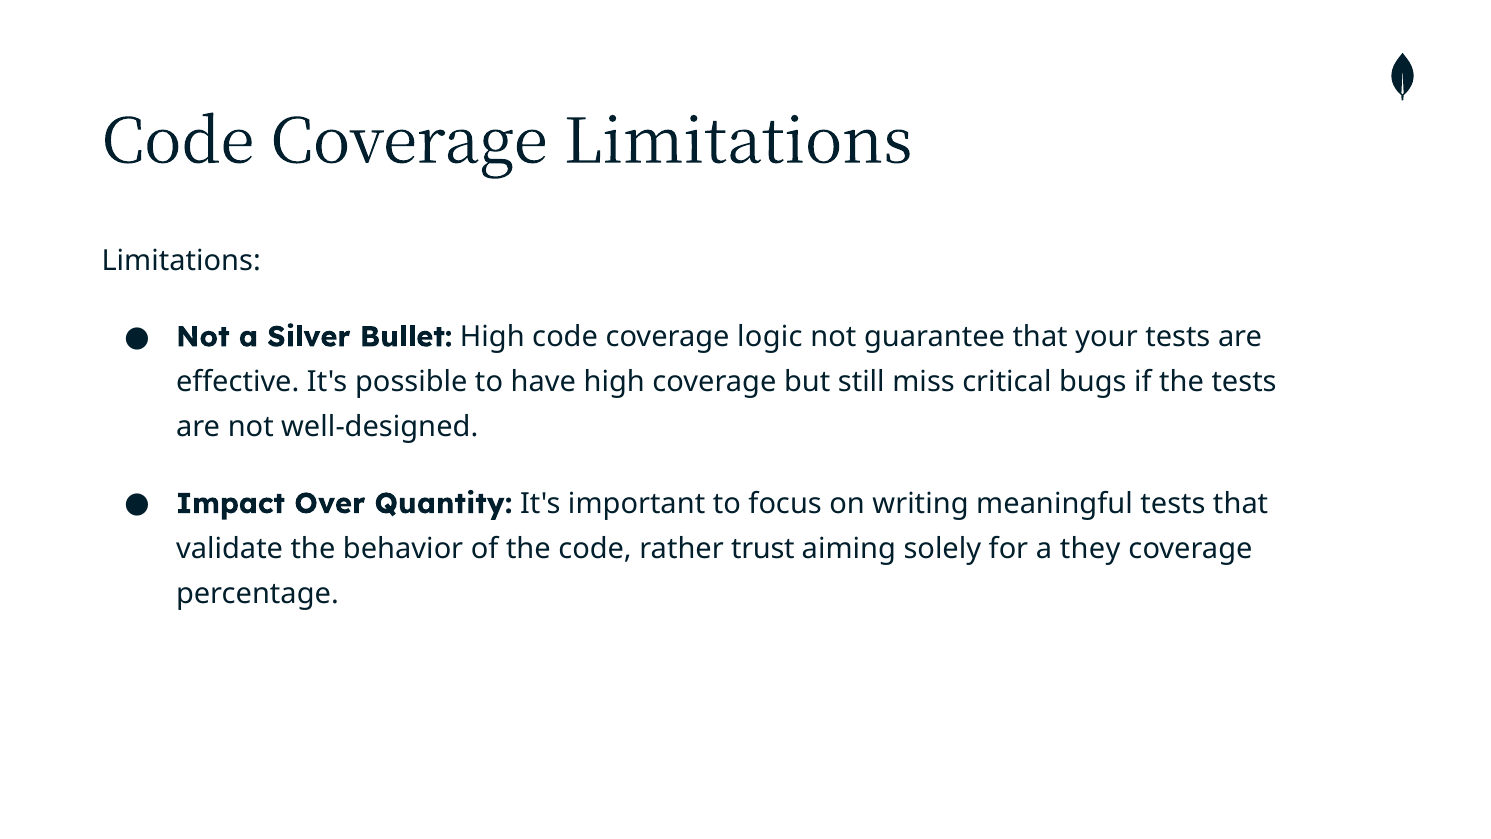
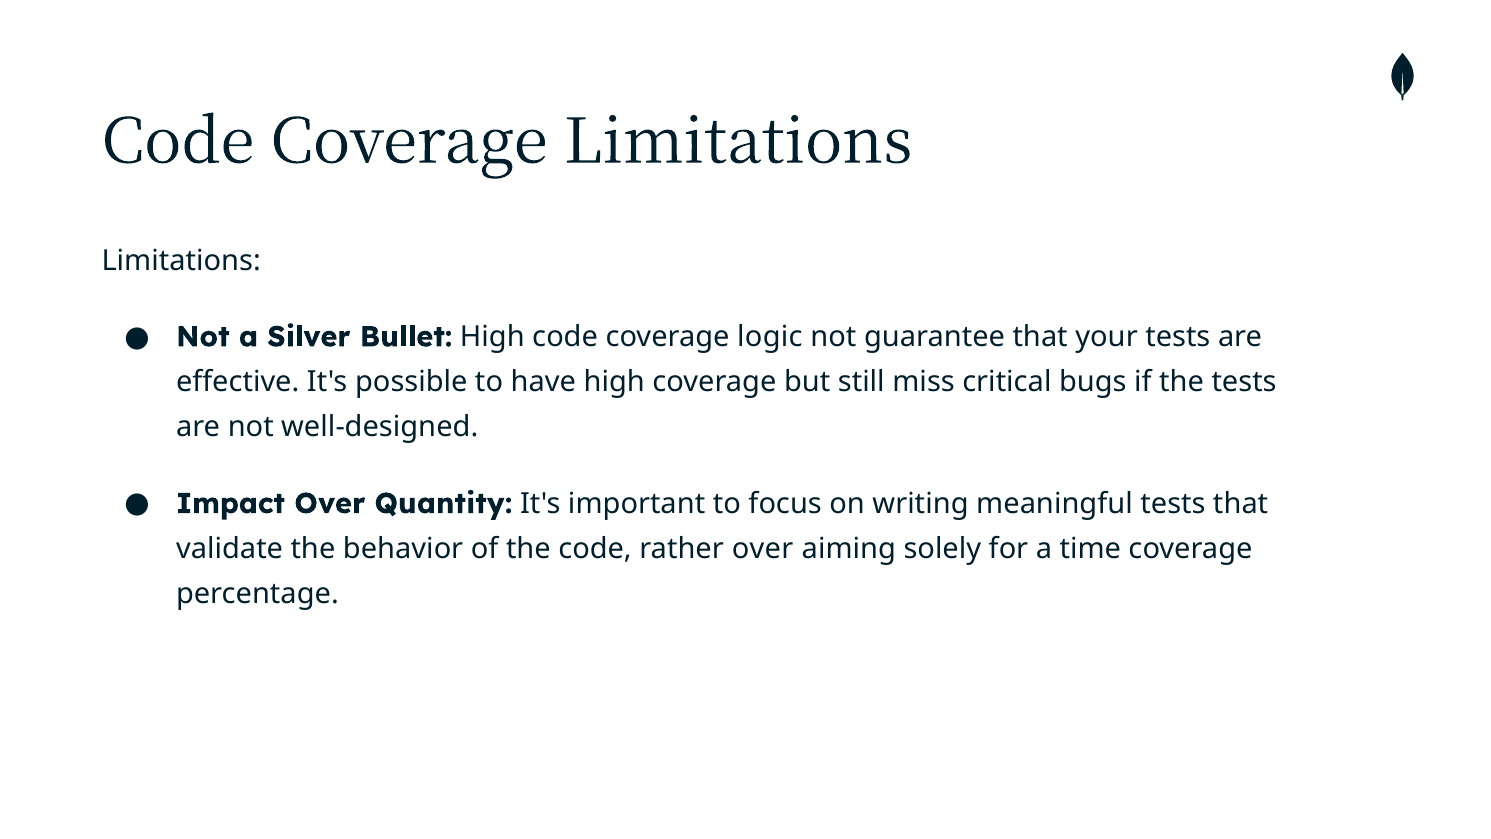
rather trust: trust -> over (763, 549)
they: they -> time (1090, 549)
